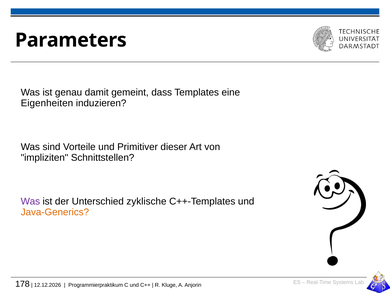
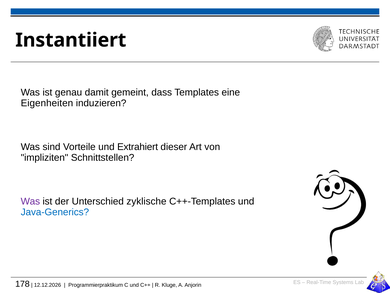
Parameters: Parameters -> Instantiiert (71, 40)
Primitiver: Primitiver -> Extrahiert (138, 147)
Java-Generics colour: orange -> blue (55, 212)
